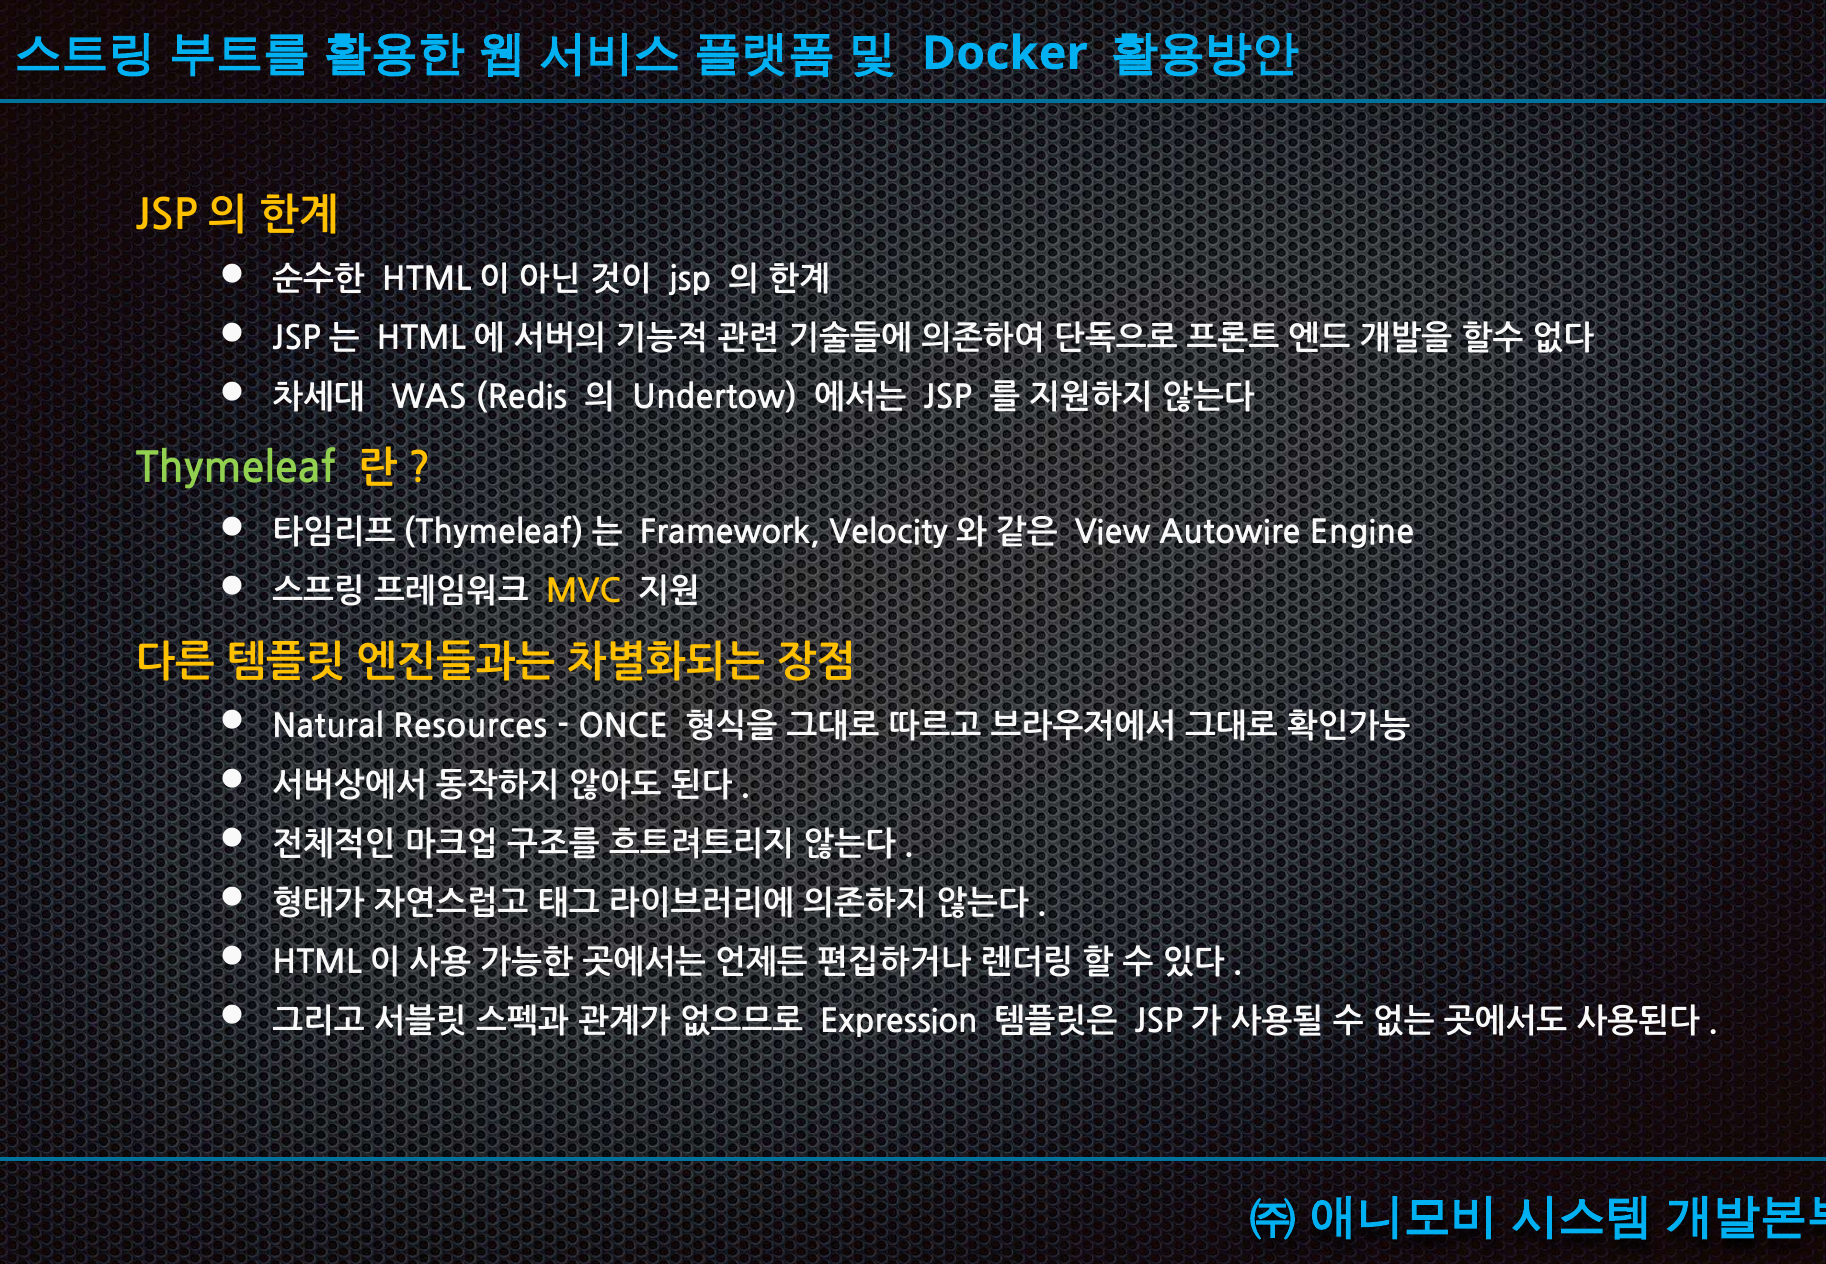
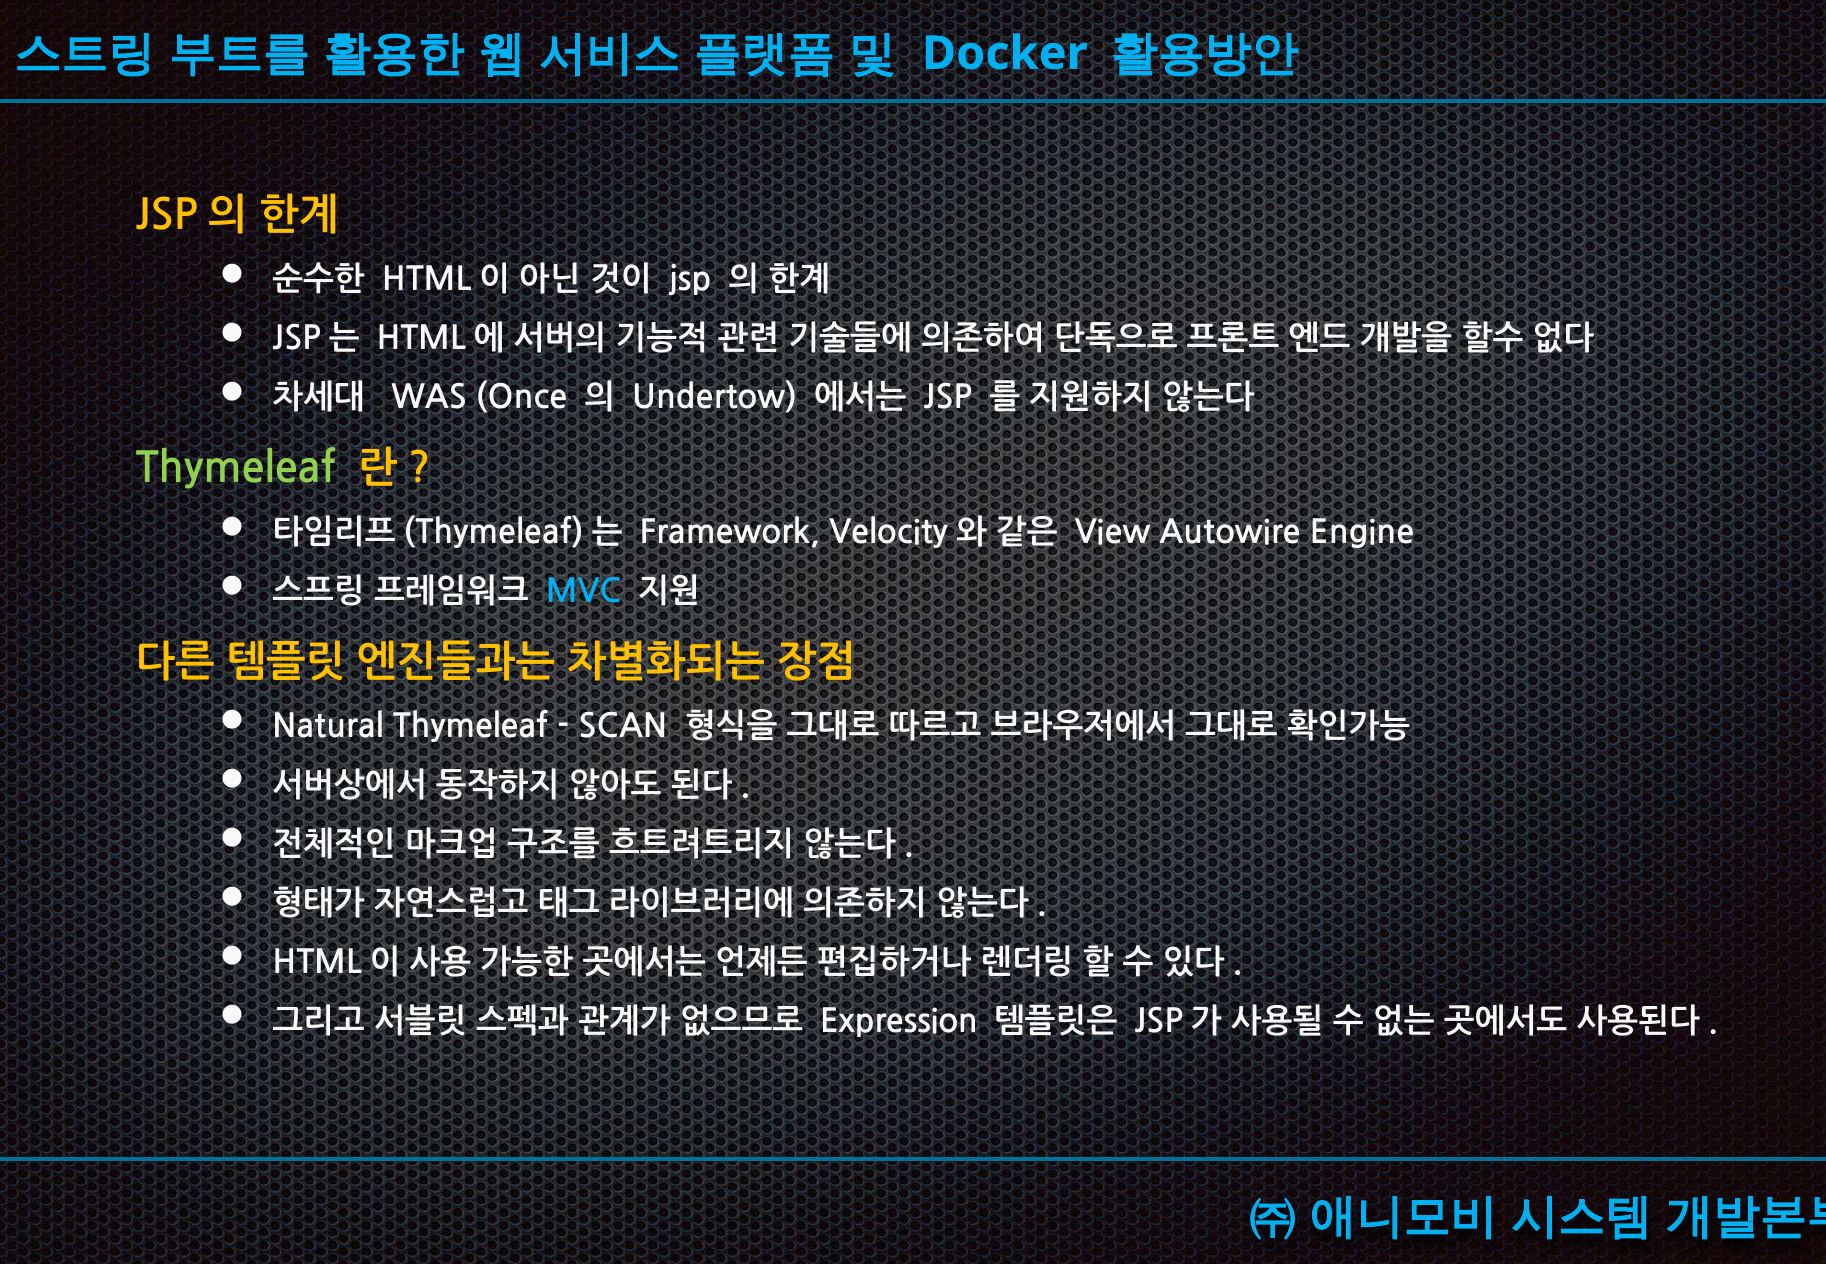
Redis: Redis -> Once (522, 398)
MVC colour: yellow -> light blue (584, 592)
Natural Resources: Resources -> Thymeleaf (470, 727)
ONCE: ONCE -> SCAN (623, 727)
